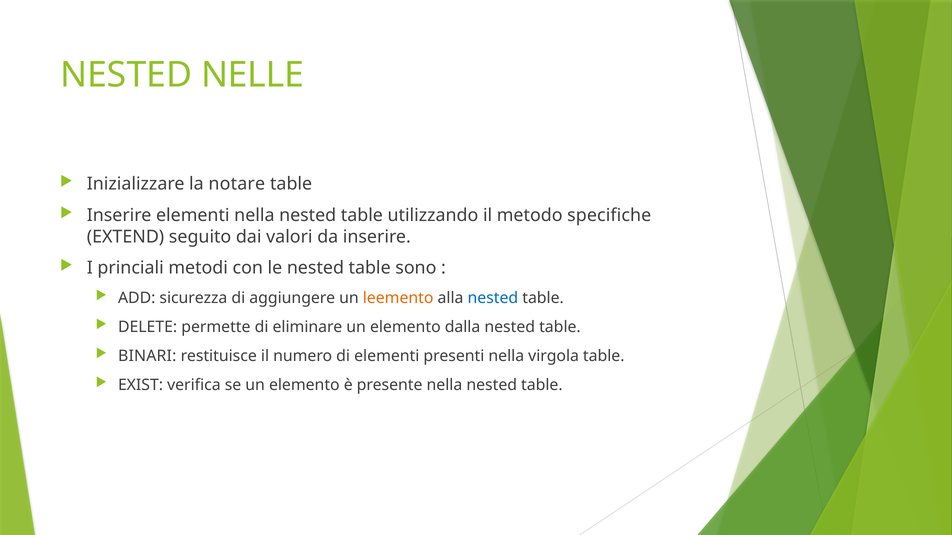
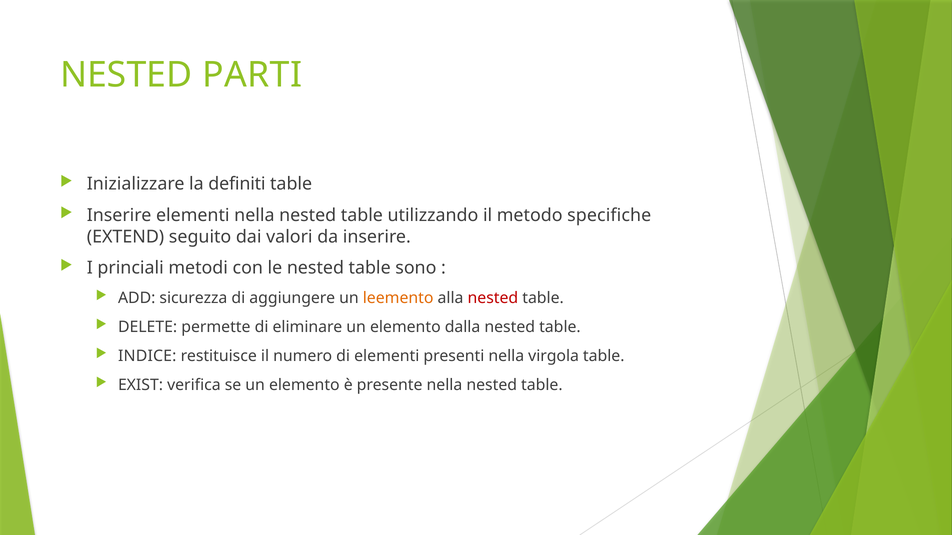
NELLE: NELLE -> PARTI (252, 75)
notare: notare -> definiti (237, 184)
nested colour: blue -> red (493, 298)
BINARI: BINARI -> INDICE (147, 356)
